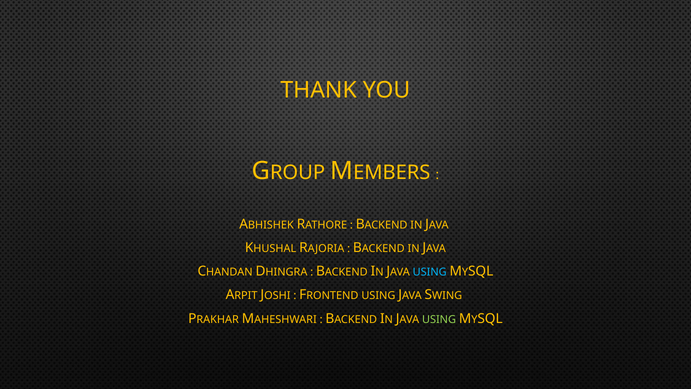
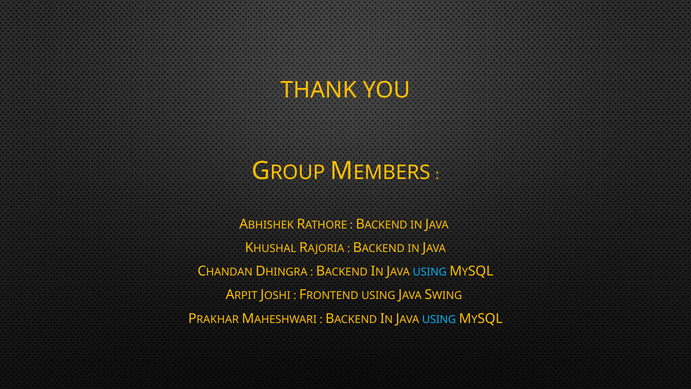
USING colour: light green -> light blue (439, 319)
